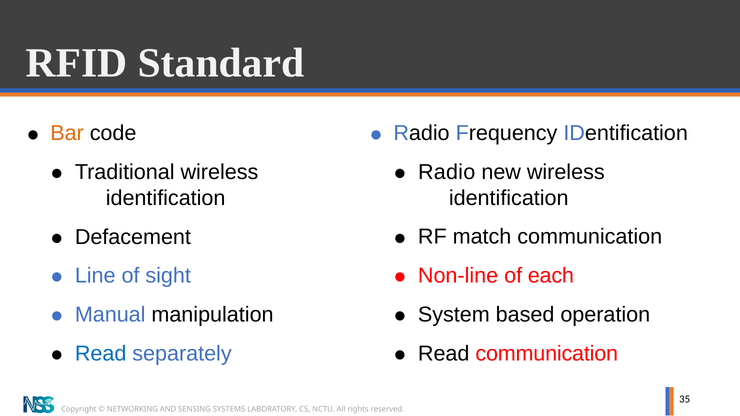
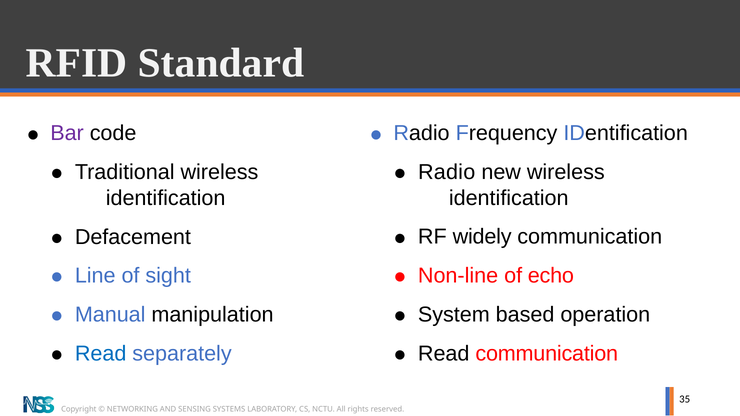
Bar colour: orange -> purple (67, 133)
match: match -> widely (482, 237)
each: each -> echo (551, 276)
